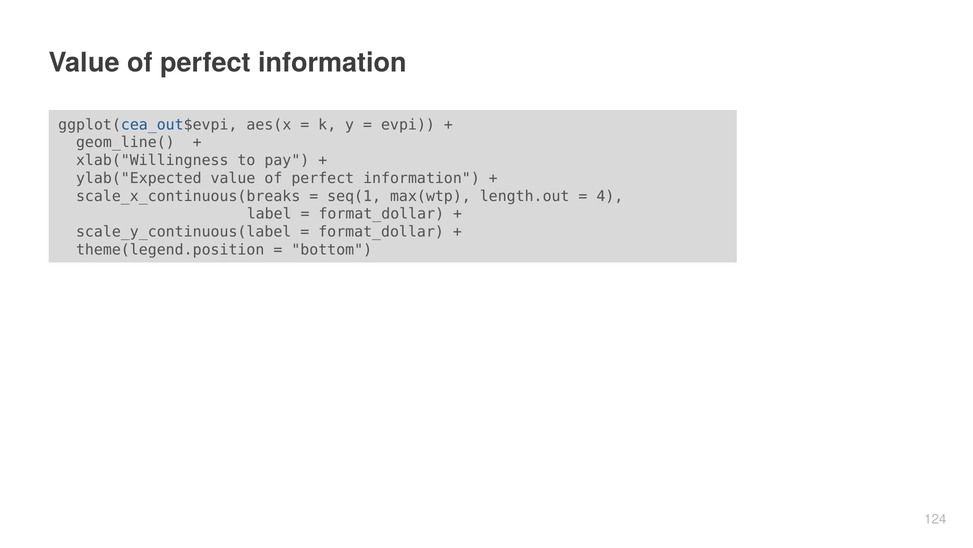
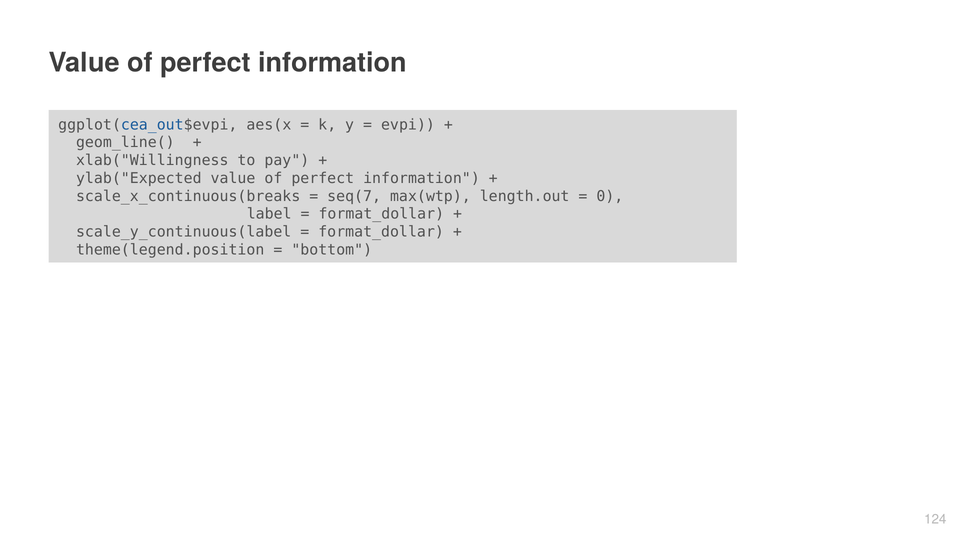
seq(1: seq(1 -> seq(7 (354, 196)
4: 4 -> 0 (610, 196)
